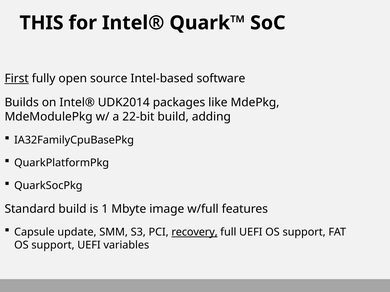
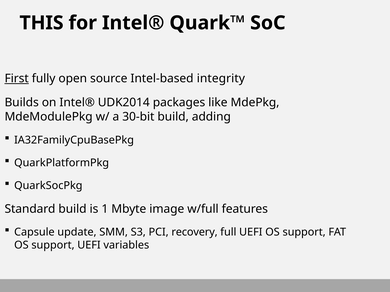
software: software -> integrity (221, 79)
22-bit: 22-bit -> 30-bit (138, 117)
recovery underline: present -> none (195, 233)
